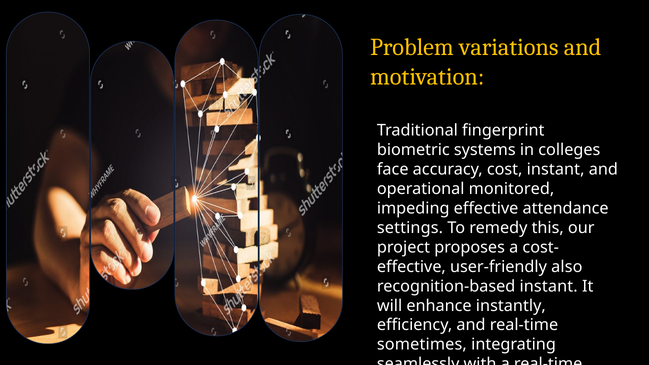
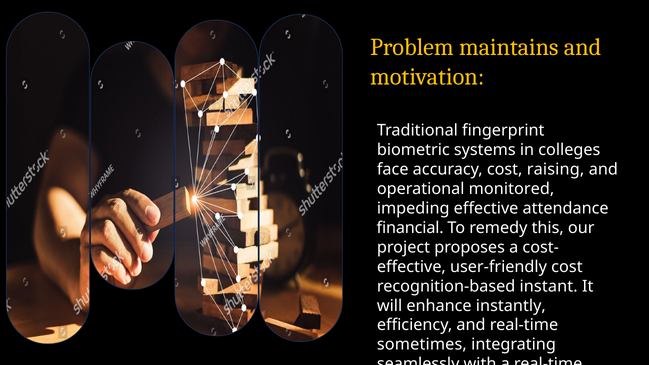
variations: variations -> maintains (509, 47)
cost instant: instant -> raising (556, 169)
settings: settings -> financial (410, 228)
user-friendly also: also -> cost (567, 267)
